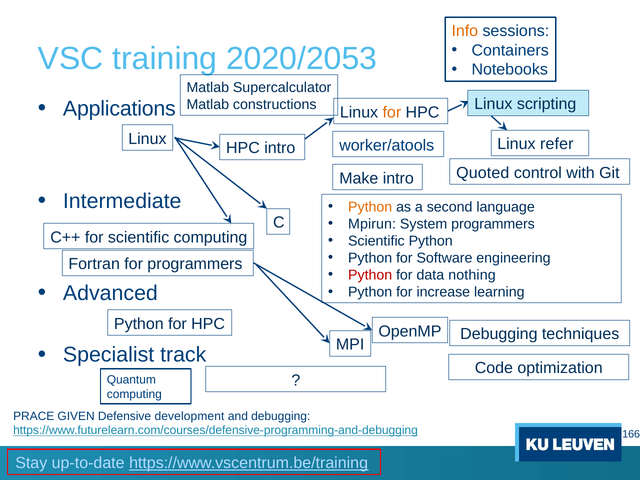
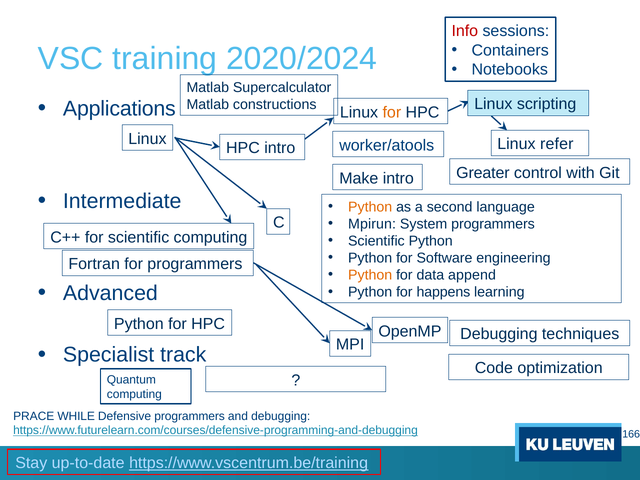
Info colour: orange -> red (465, 31)
2020/2053: 2020/2053 -> 2020/2024 (302, 59)
Quoted: Quoted -> Greater (483, 173)
Python colour: red -> orange (370, 275)
nothing: nothing -> append (472, 275)
increase: increase -> happens (443, 292)
GIVEN: GIVEN -> WHILE (76, 416)
Defensive development: development -> programmers (190, 416)
